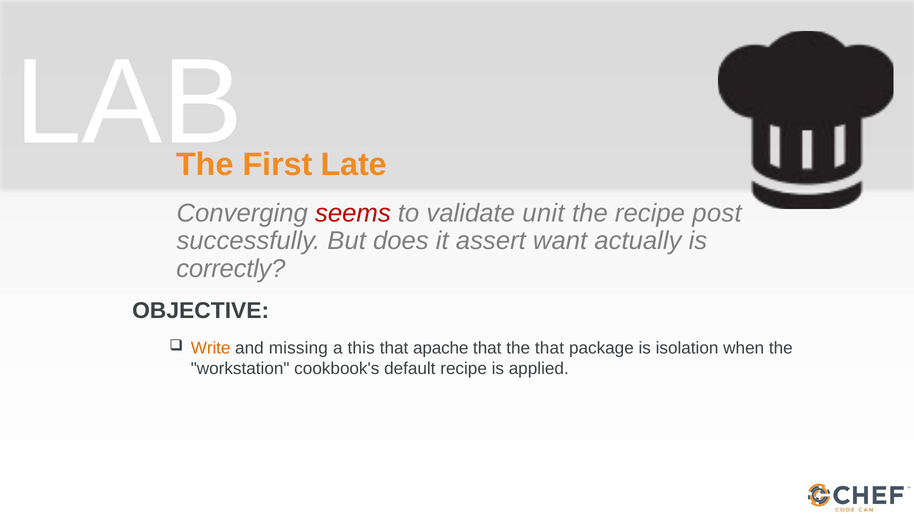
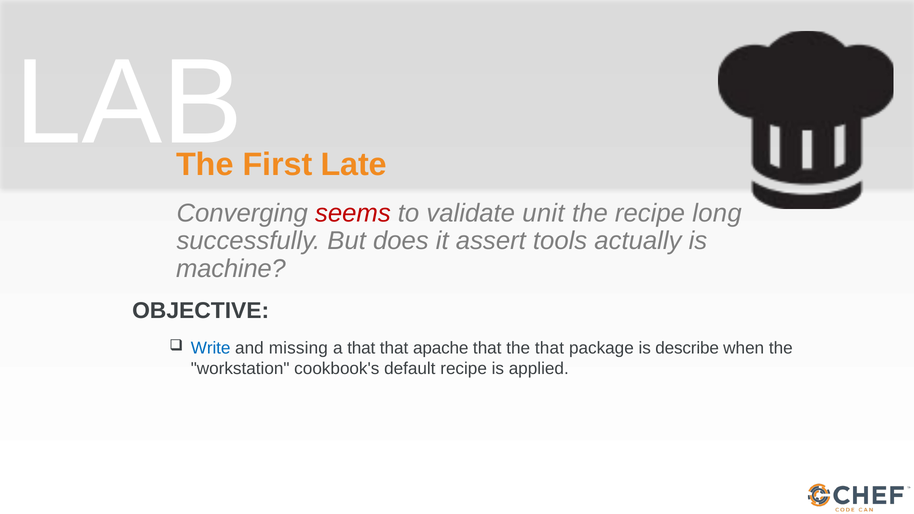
post: post -> long (717, 213)
want: want -> tools (560, 241)
correctly: correctly -> machine (231, 269)
Write colour: orange -> blue (211, 348)
a this: this -> that (361, 348)
isolation: isolation -> describe (687, 348)
